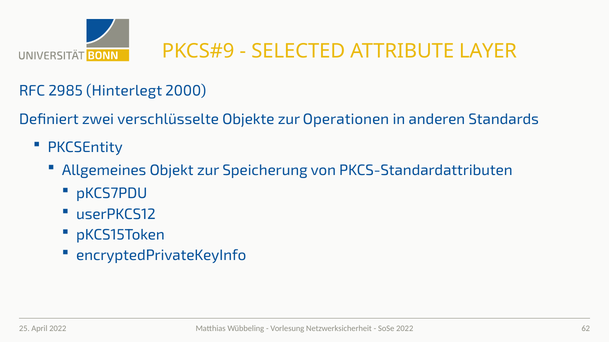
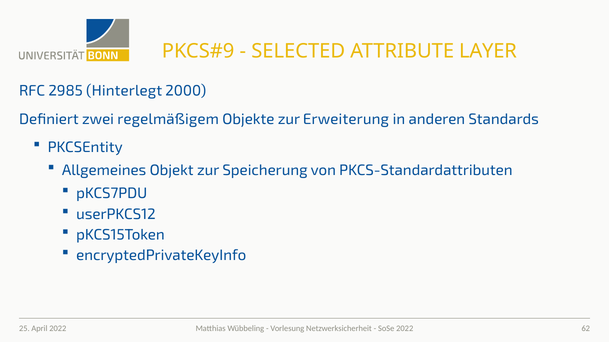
verschlüsselte: verschlüsselte -> regelmäßigem (168, 119)
Operationen: Operationen -> Erweiterung (346, 119)
